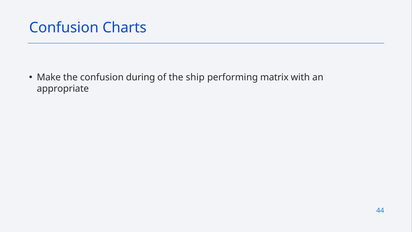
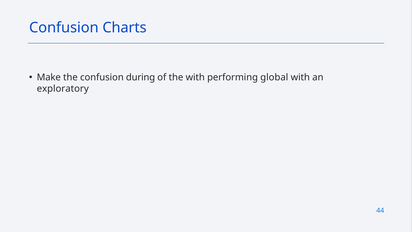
the ship: ship -> with (195, 77)
matrix: matrix -> global (274, 77)
appropriate: appropriate -> exploratory (63, 89)
